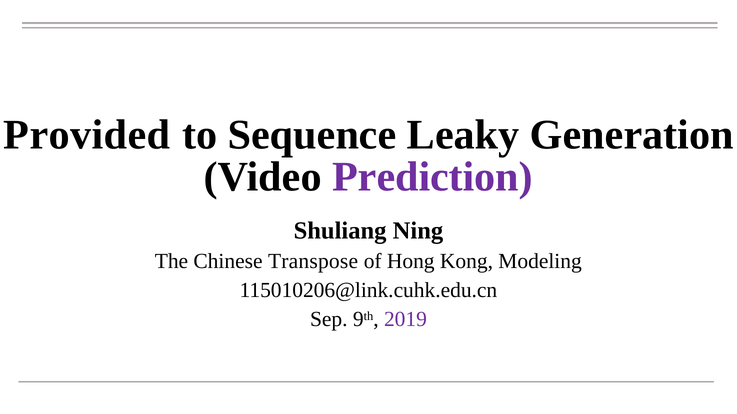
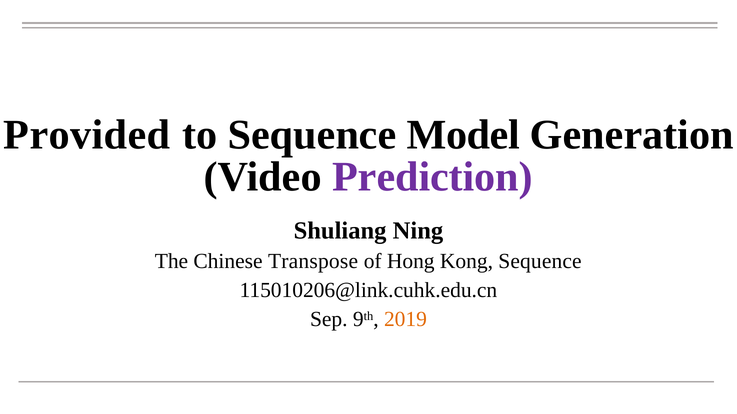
Leaky: Leaky -> Model (463, 135)
Kong Modeling: Modeling -> Sequence (540, 262)
2019 colour: purple -> orange (405, 320)
